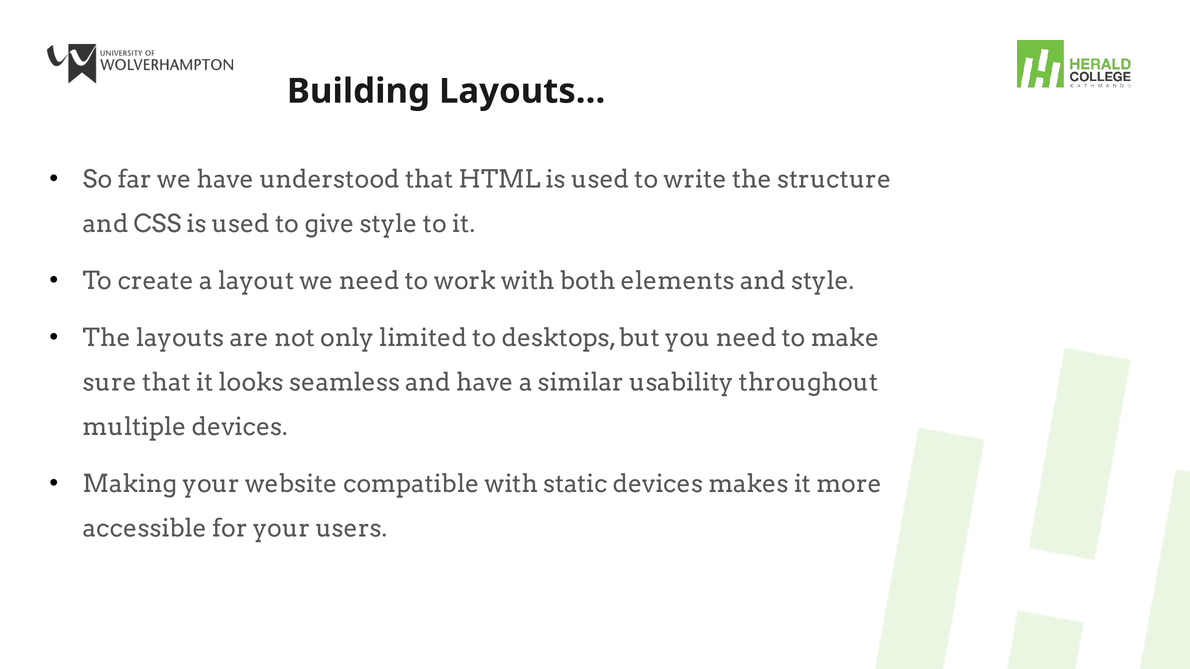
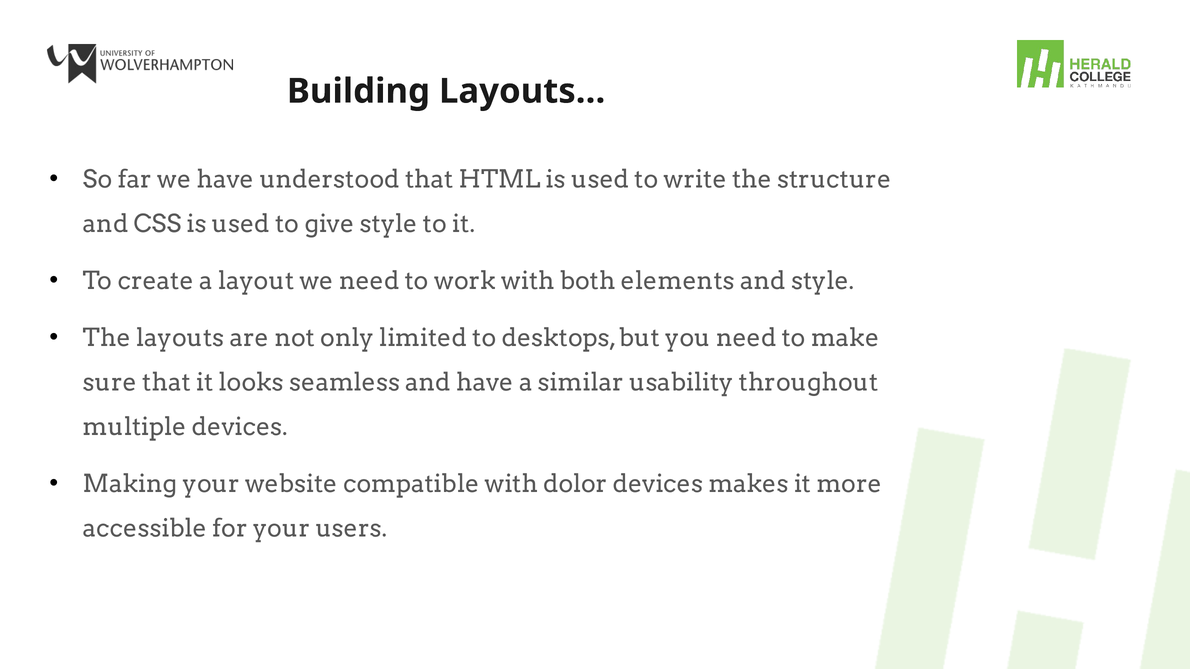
static: static -> dolor (575, 484)
